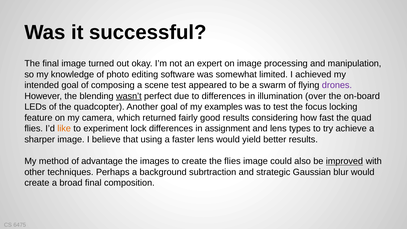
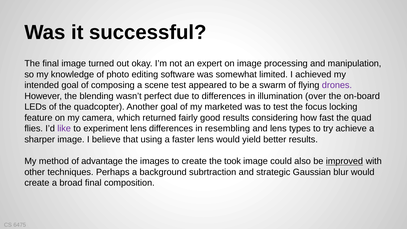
wasn’t underline: present -> none (129, 96)
examples: examples -> marketed (223, 107)
like colour: orange -> purple (64, 129)
experiment lock: lock -> lens (139, 129)
assignment: assignment -> resembling (227, 129)
the flies: flies -> took (233, 161)
